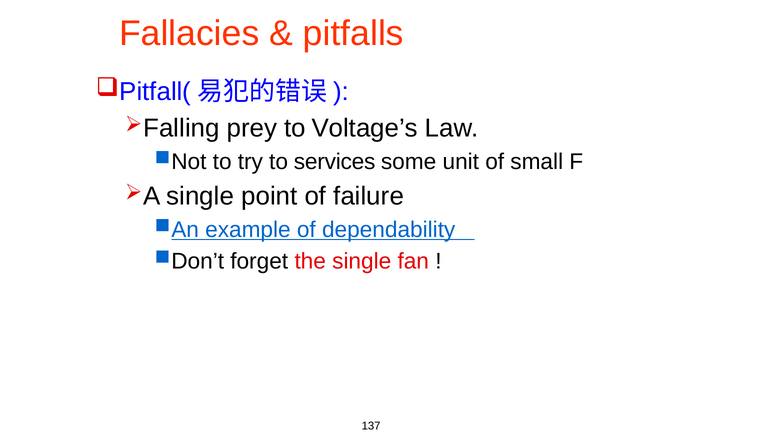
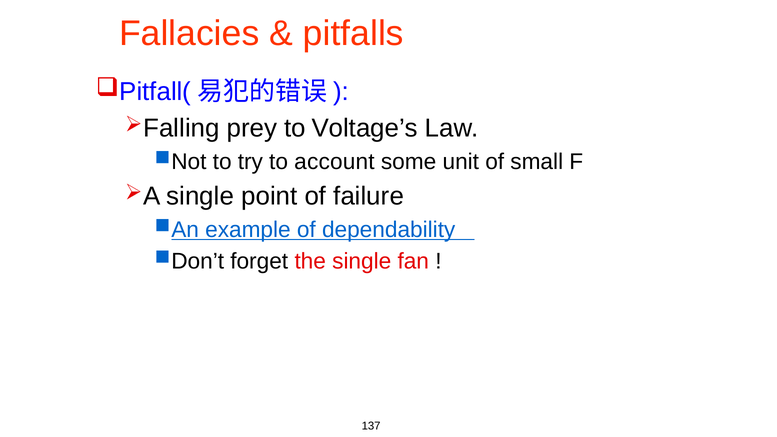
services: services -> account (334, 162)
